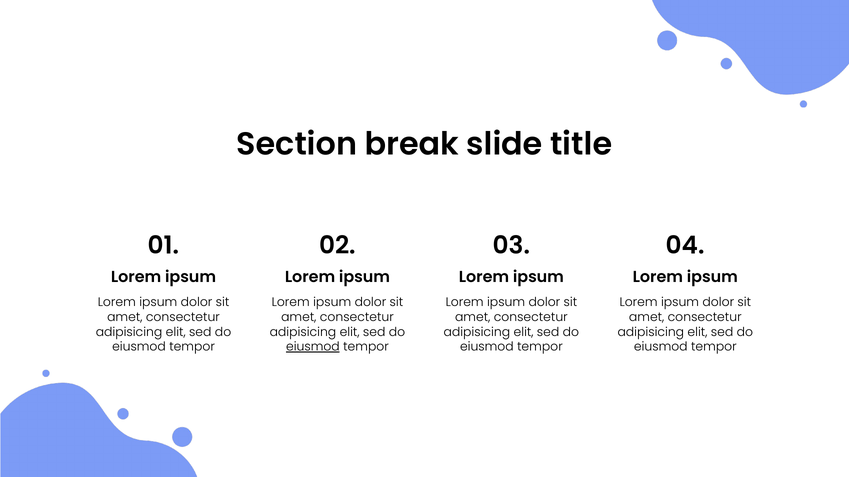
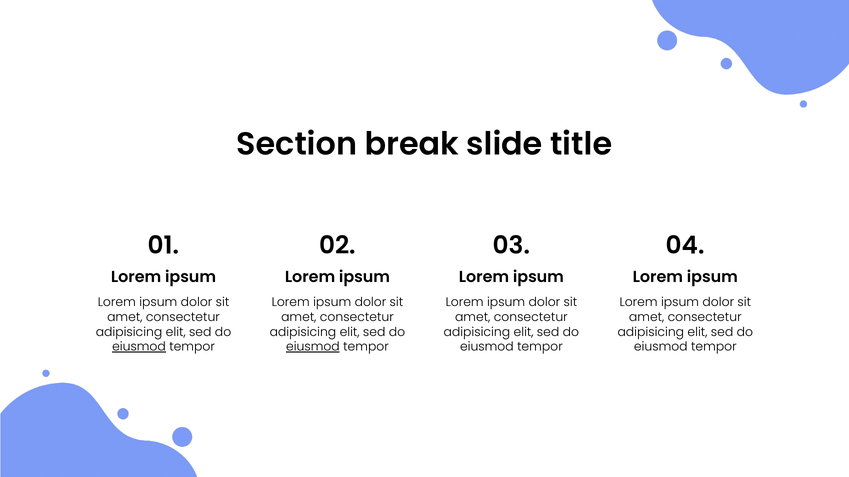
eiusmod underline: none -> present (139, 347)
